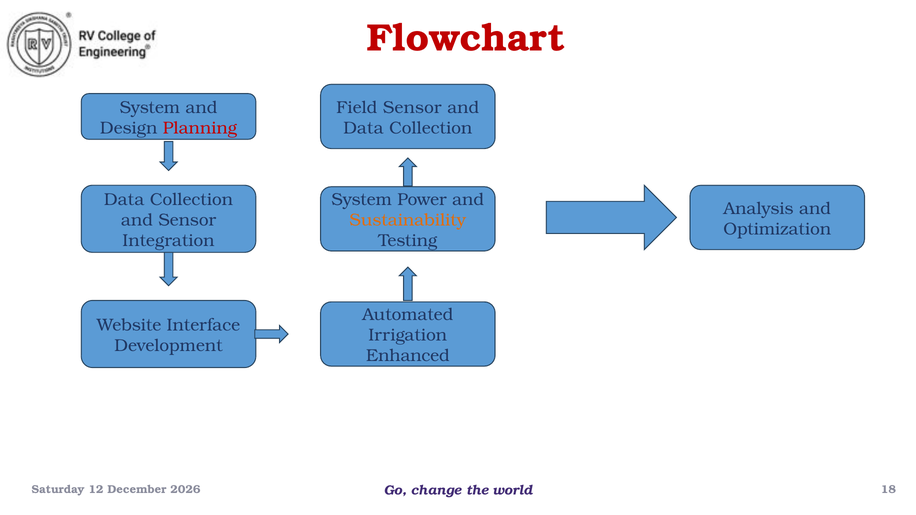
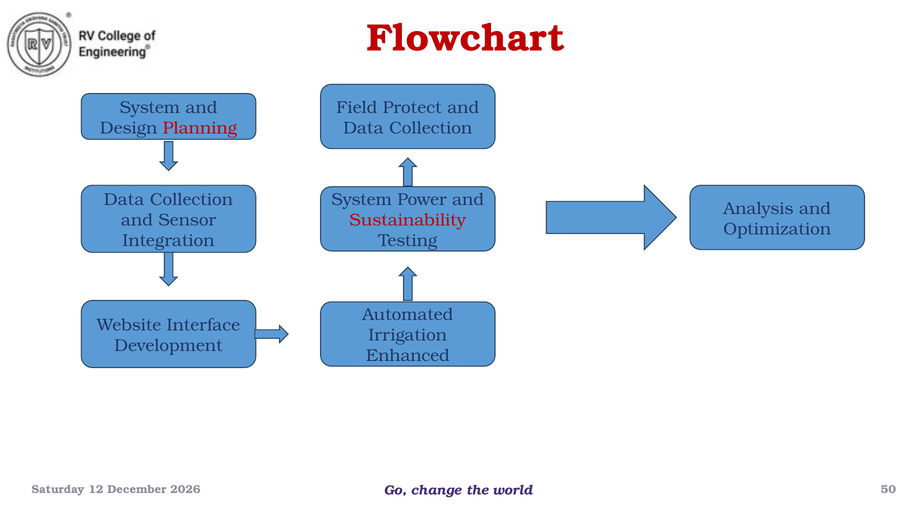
Field Sensor: Sensor -> Protect (412, 107)
Sustainability colour: orange -> red (408, 220)
18: 18 -> 50 (888, 490)
